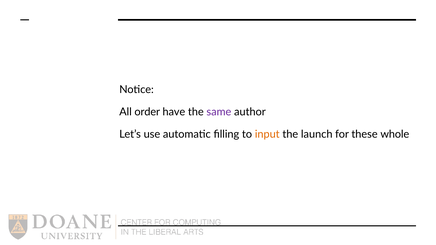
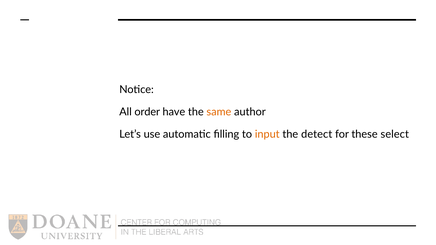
same colour: purple -> orange (219, 112)
launch: launch -> detect (317, 134)
whole: whole -> select (395, 134)
